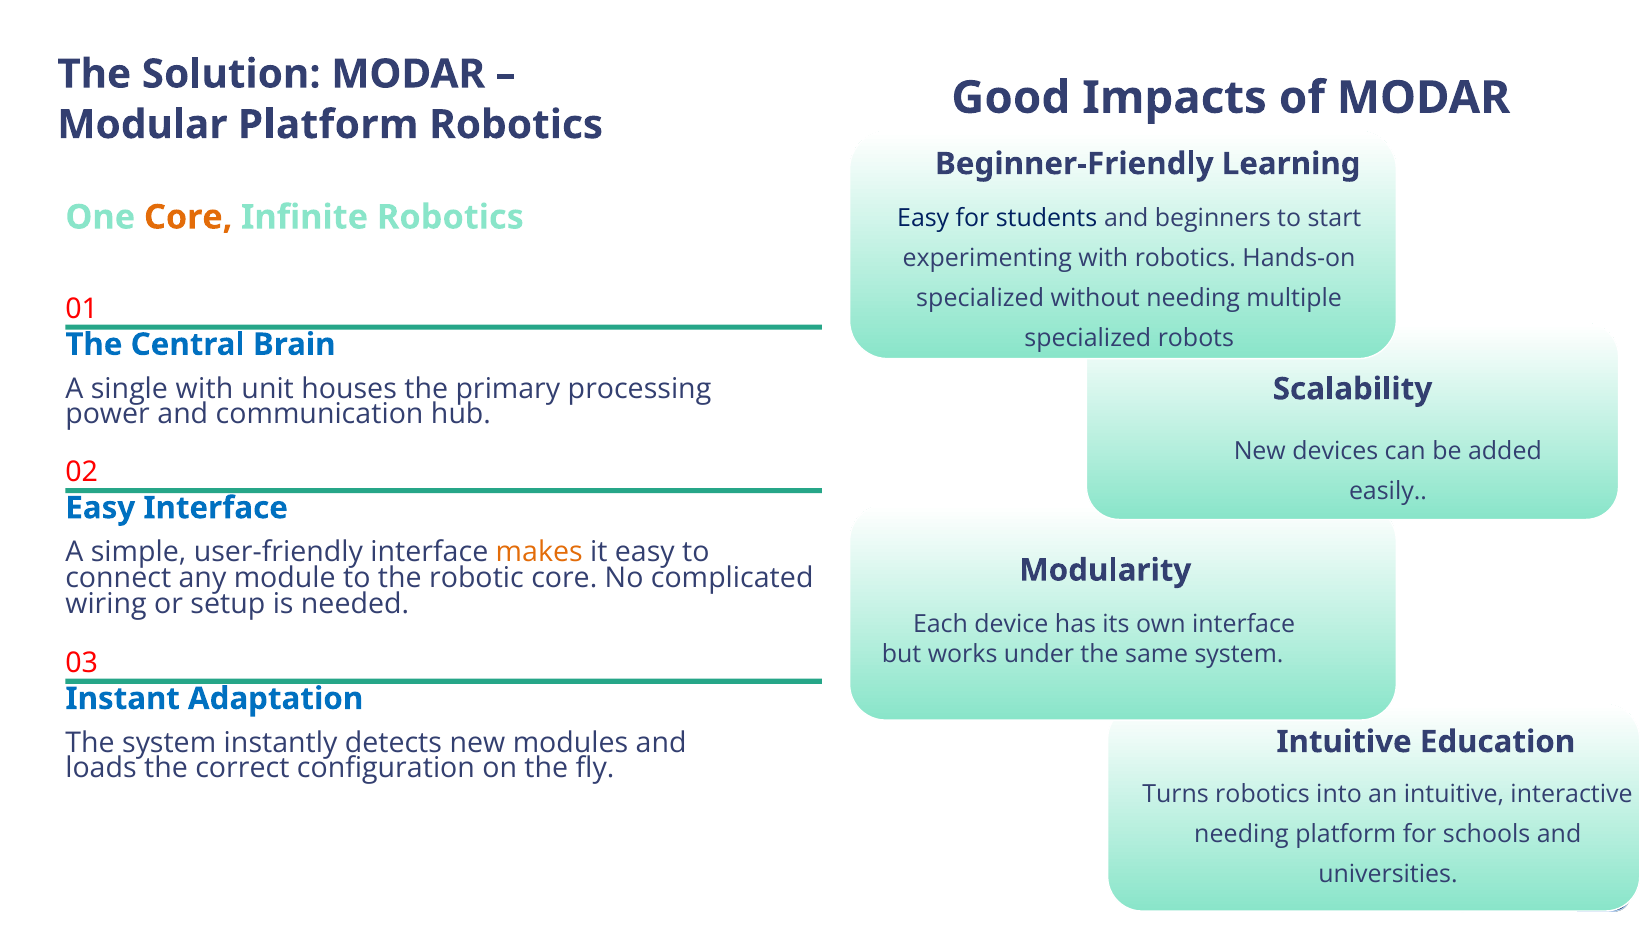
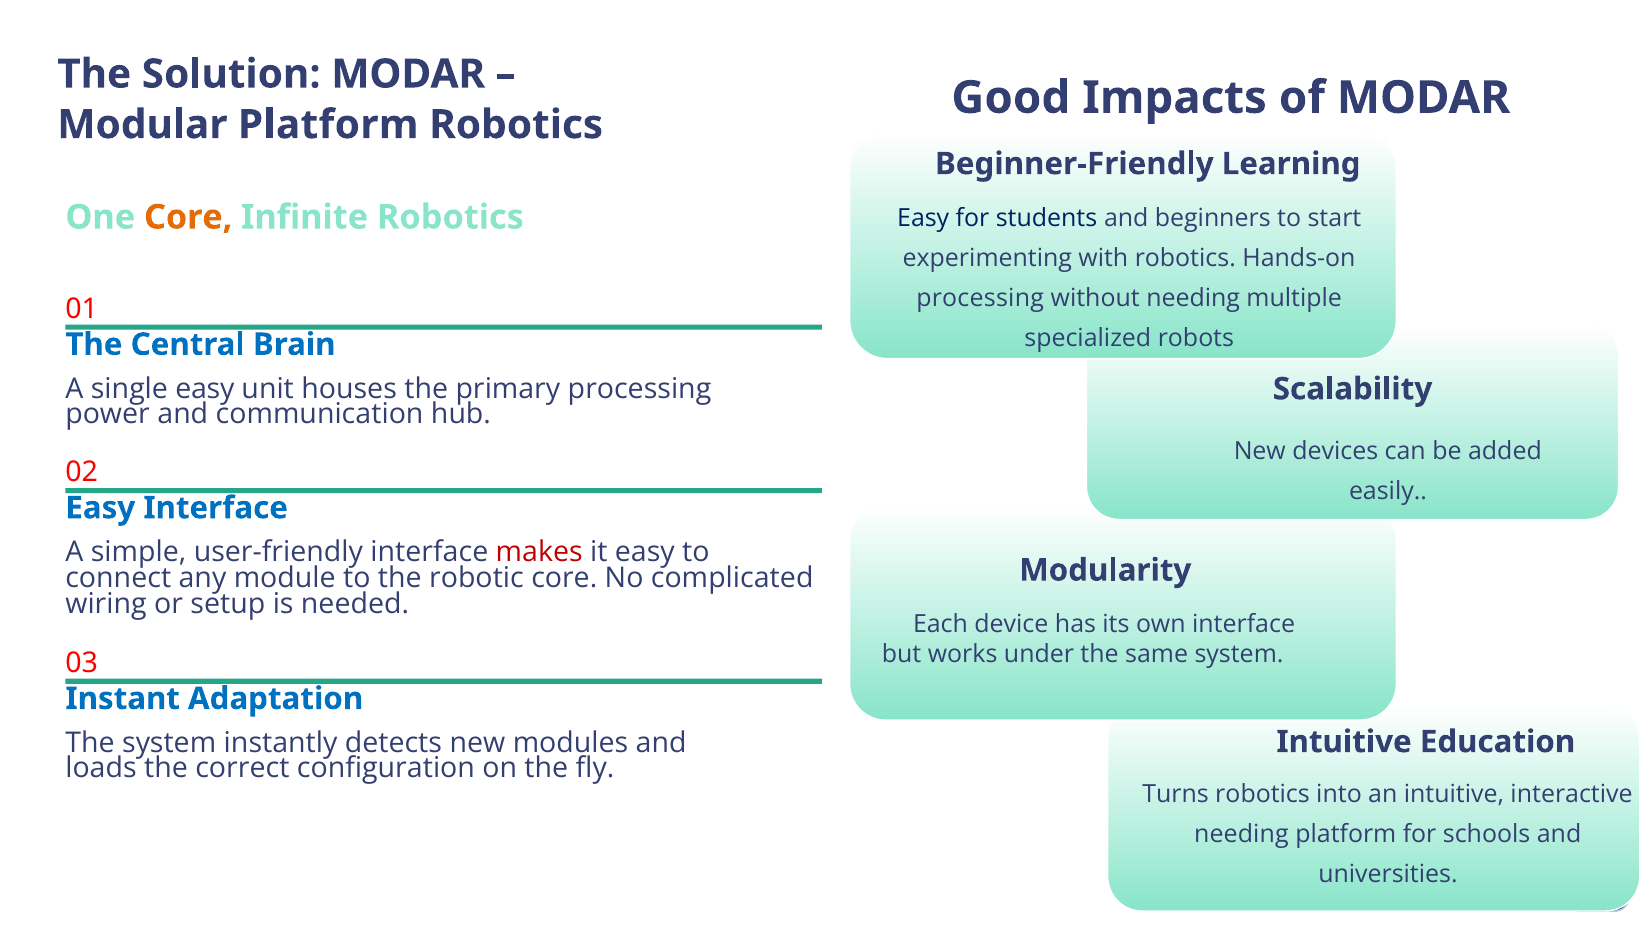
specialized: specialized -> processing (980, 298)
single with: with -> easy (205, 389)
makes colour: orange -> red (539, 552)
